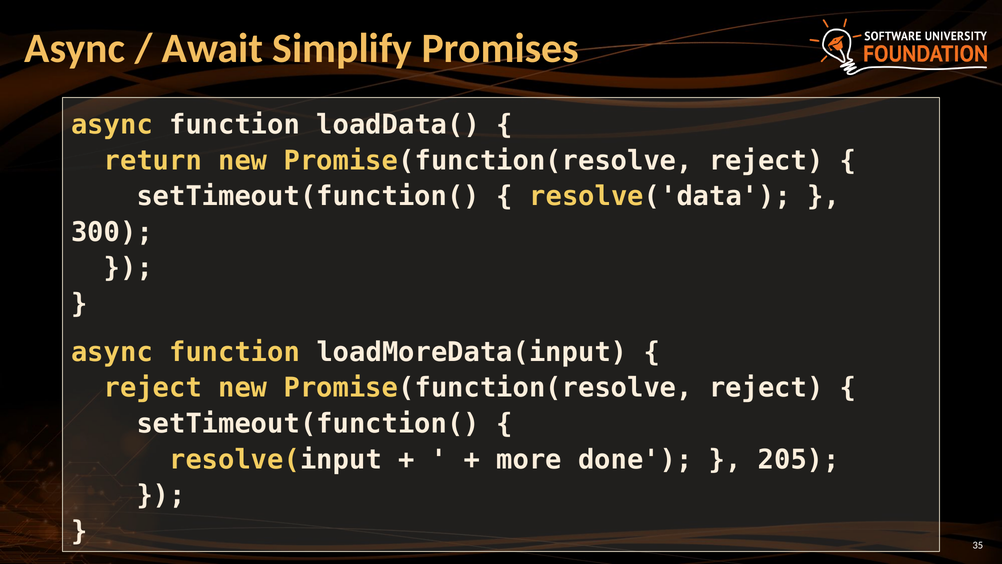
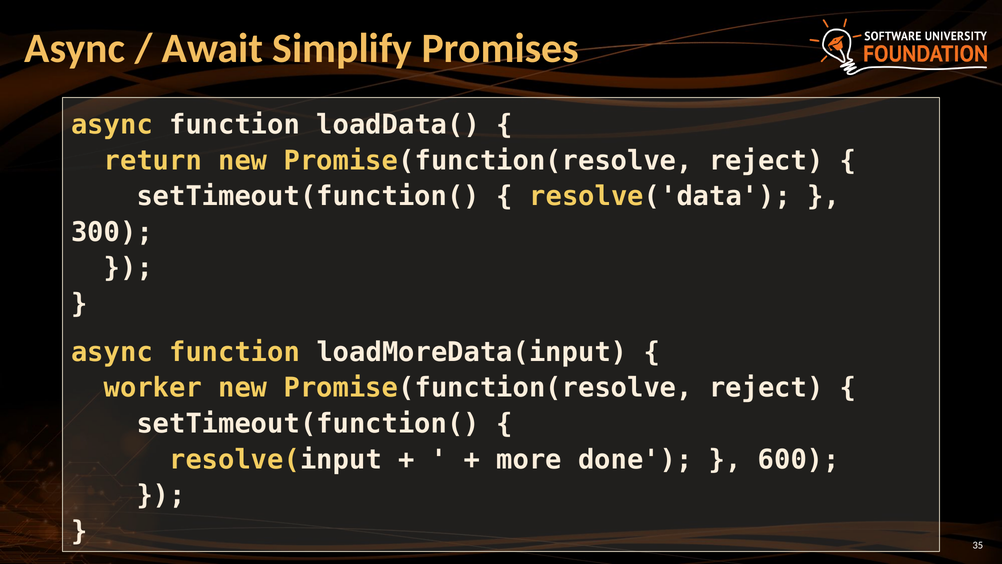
reject: reject -> worker (153, 388)
205: 205 -> 600 (799, 459)
